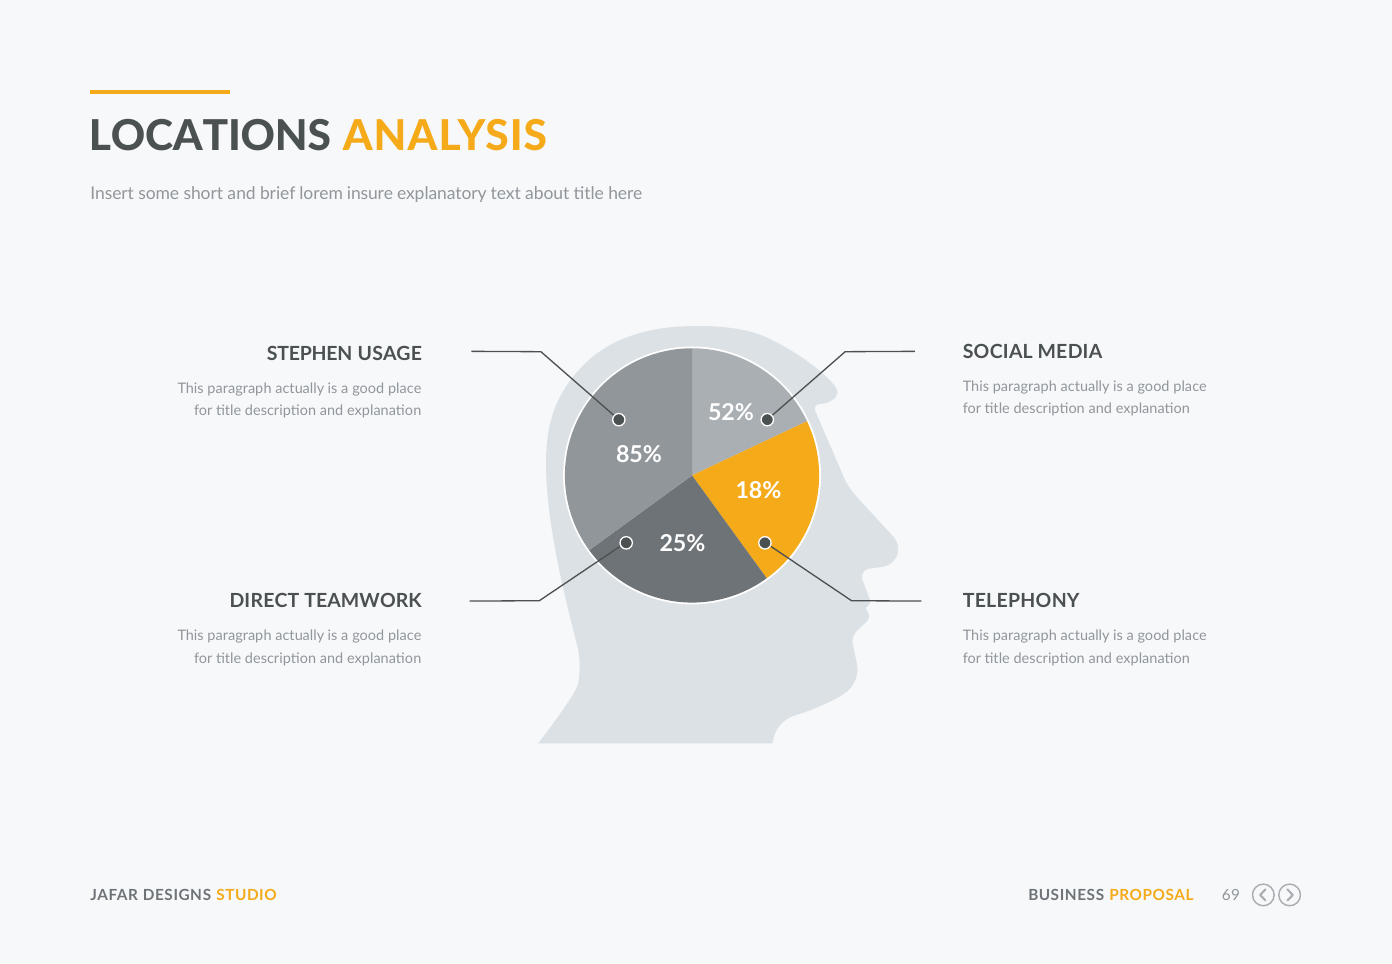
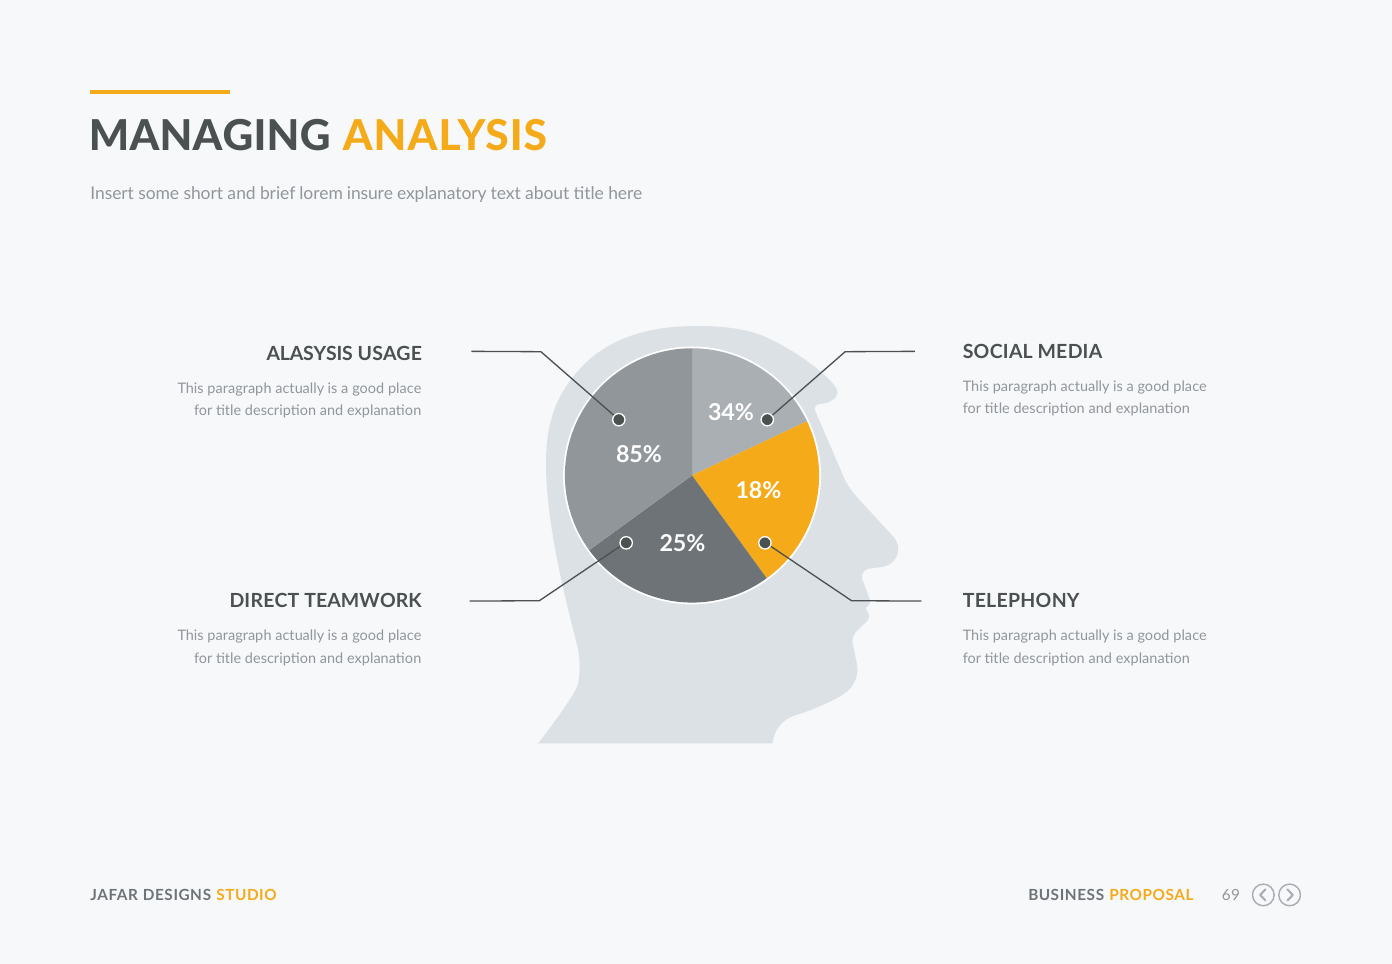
LOCATIONS: LOCATIONS -> MANAGING (210, 136)
STEPHEN: STEPHEN -> ALASYSIS (310, 354)
52%: 52% -> 34% (731, 413)
